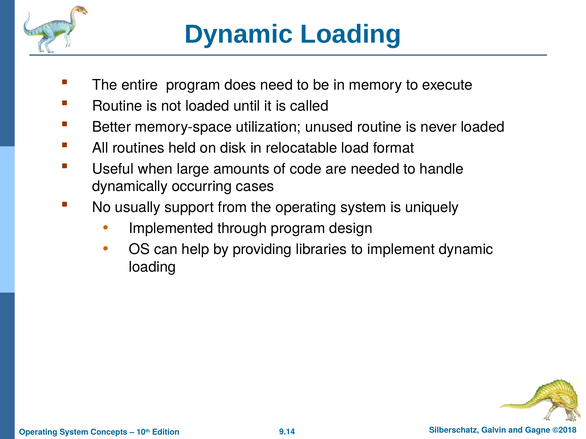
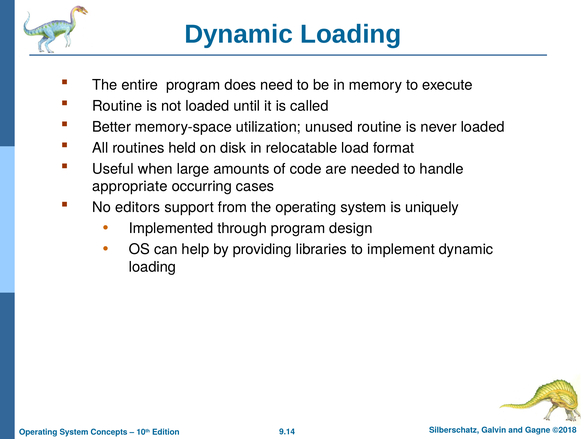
dynamically: dynamically -> appropriate (130, 187)
usually: usually -> editors (138, 208)
